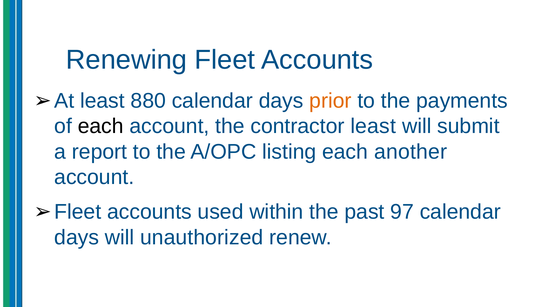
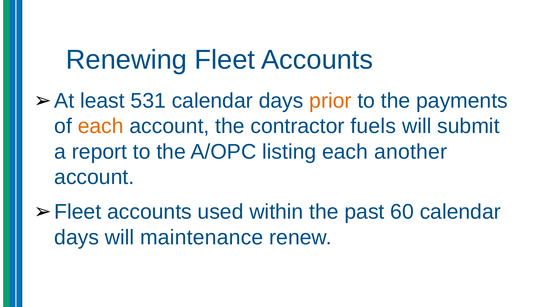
880: 880 -> 531 (148, 101)
each colour: black -> orange (101, 126)
contractor least: least -> fuels (373, 126)
97: 97 -> 60 (402, 212)
unauthorized: unauthorized -> maintenance (202, 237)
